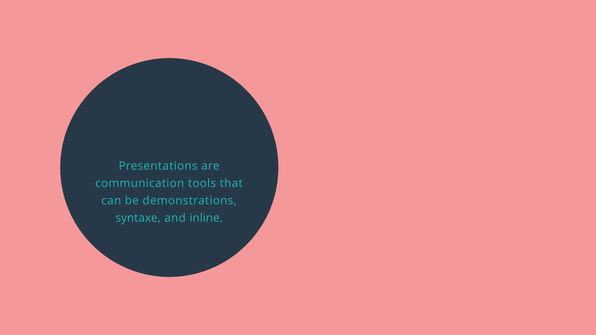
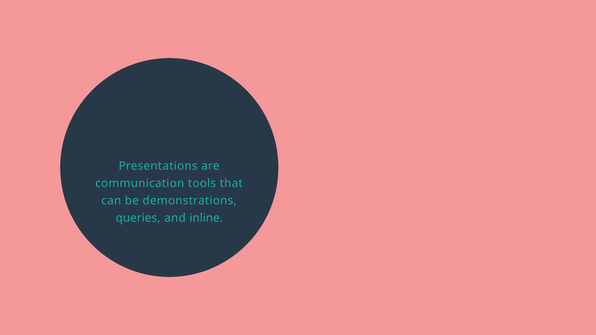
syntaxe: syntaxe -> queries (138, 218)
